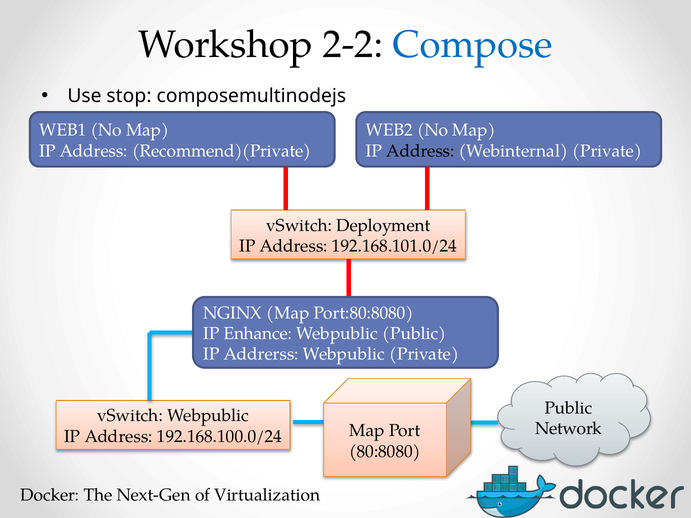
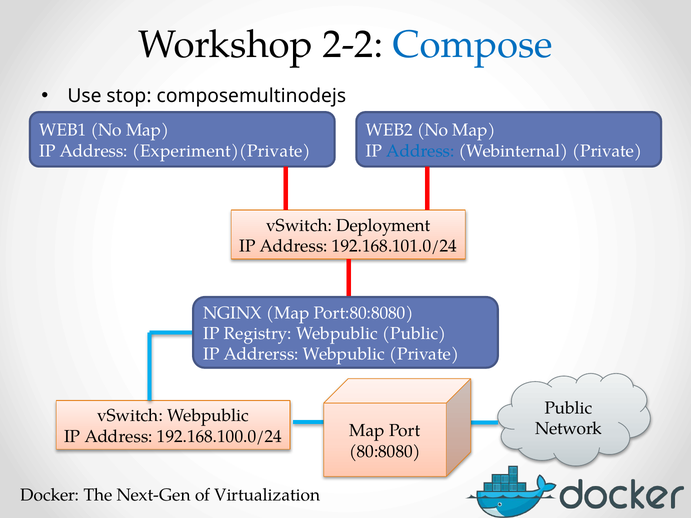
Recommend)(Private: Recommend)(Private -> Experiment)(Private (222, 151)
Address colour: black -> blue (420, 151)
Enhance: Enhance -> Registry (258, 334)
